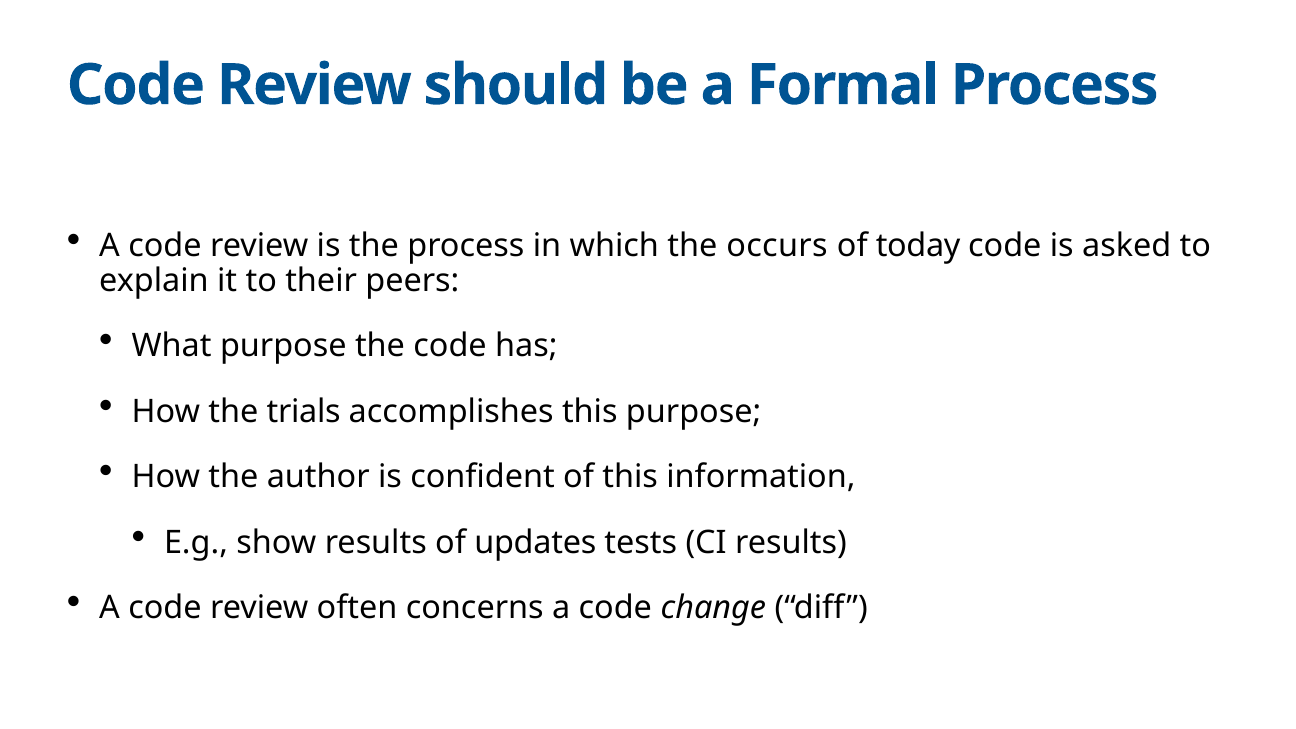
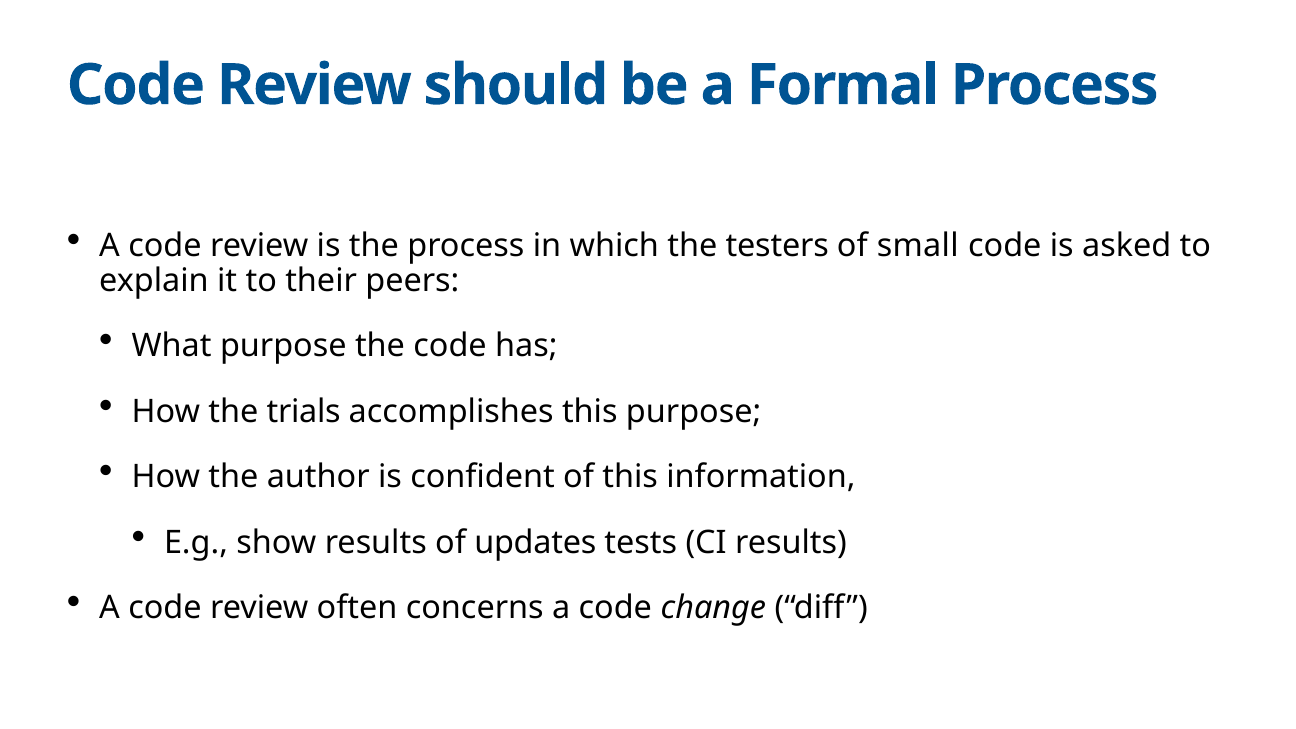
occurs: occurs -> testers (777, 246)
today: today -> small (918, 246)
